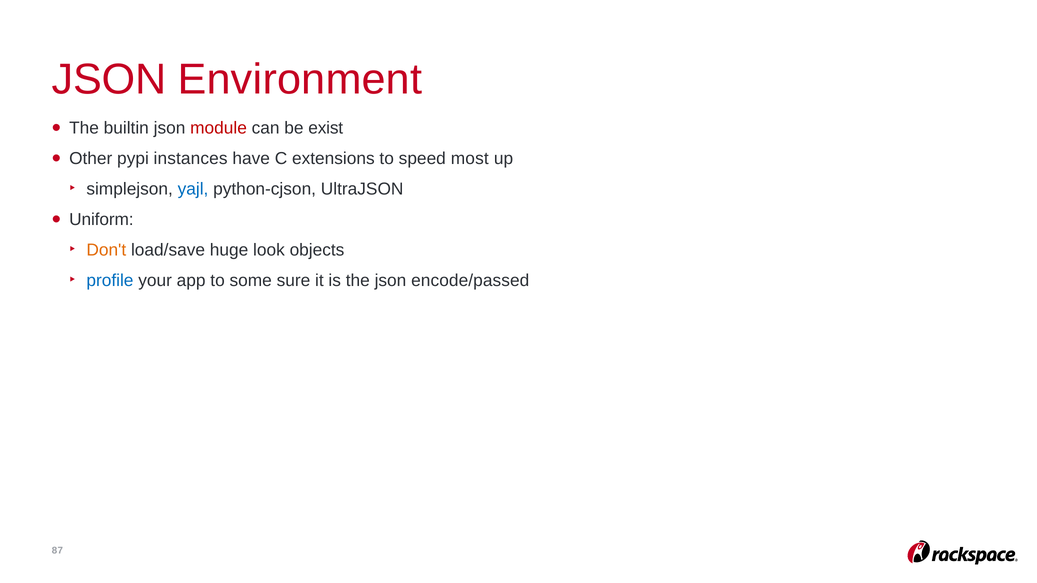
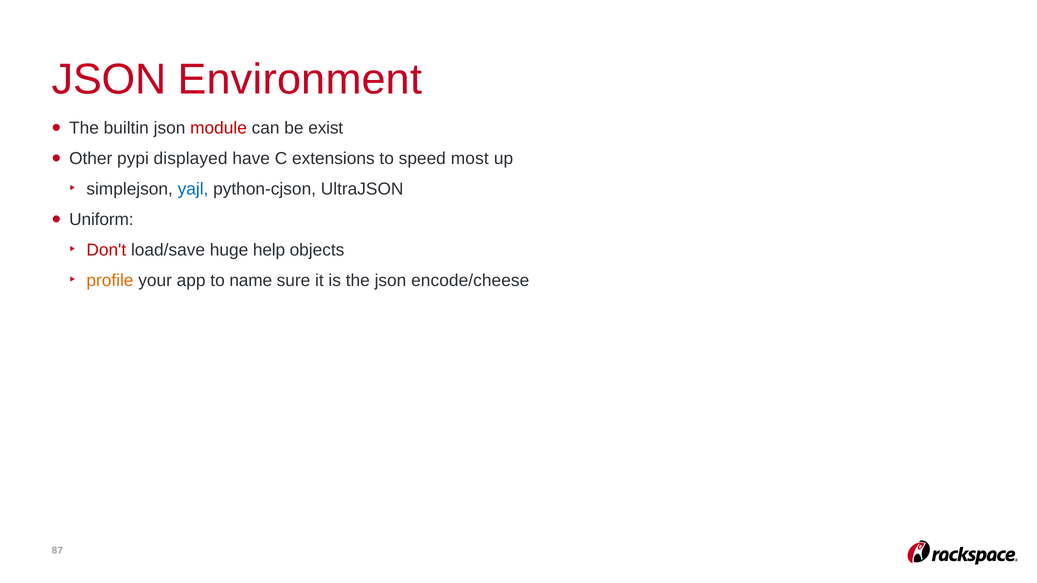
instances: instances -> displayed (191, 159)
Don't colour: orange -> red (106, 250)
look: look -> help (269, 250)
profile colour: blue -> orange (110, 281)
some: some -> name (251, 281)
encode/passed: encode/passed -> encode/cheese (470, 281)
